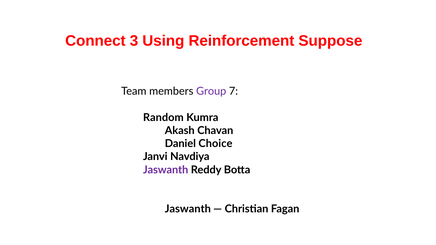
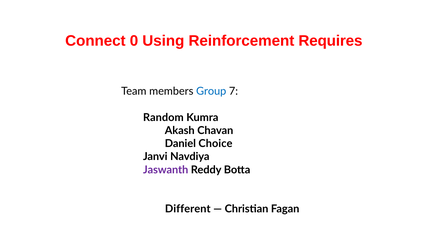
3: 3 -> 0 (134, 41)
Suppose: Suppose -> Requires (330, 41)
Group colour: purple -> blue (211, 91)
Jaswanth: Jaswanth -> Different (188, 209)
